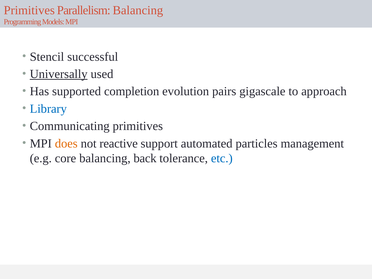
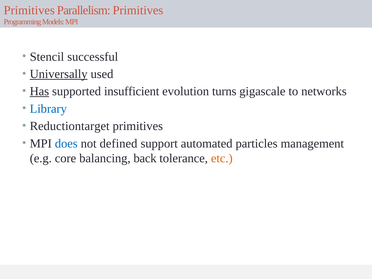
Parallelism Balancing: Balancing -> Primitives (138, 10)
Has underline: none -> present (39, 91)
completion: completion -> insufficient (132, 91)
pairs: pairs -> turns (224, 91)
approach: approach -> networks (324, 91)
Communicating: Communicating -> Reductiontarget (70, 126)
does colour: orange -> blue (66, 143)
reactive: reactive -> defined (119, 143)
etc colour: blue -> orange (222, 158)
